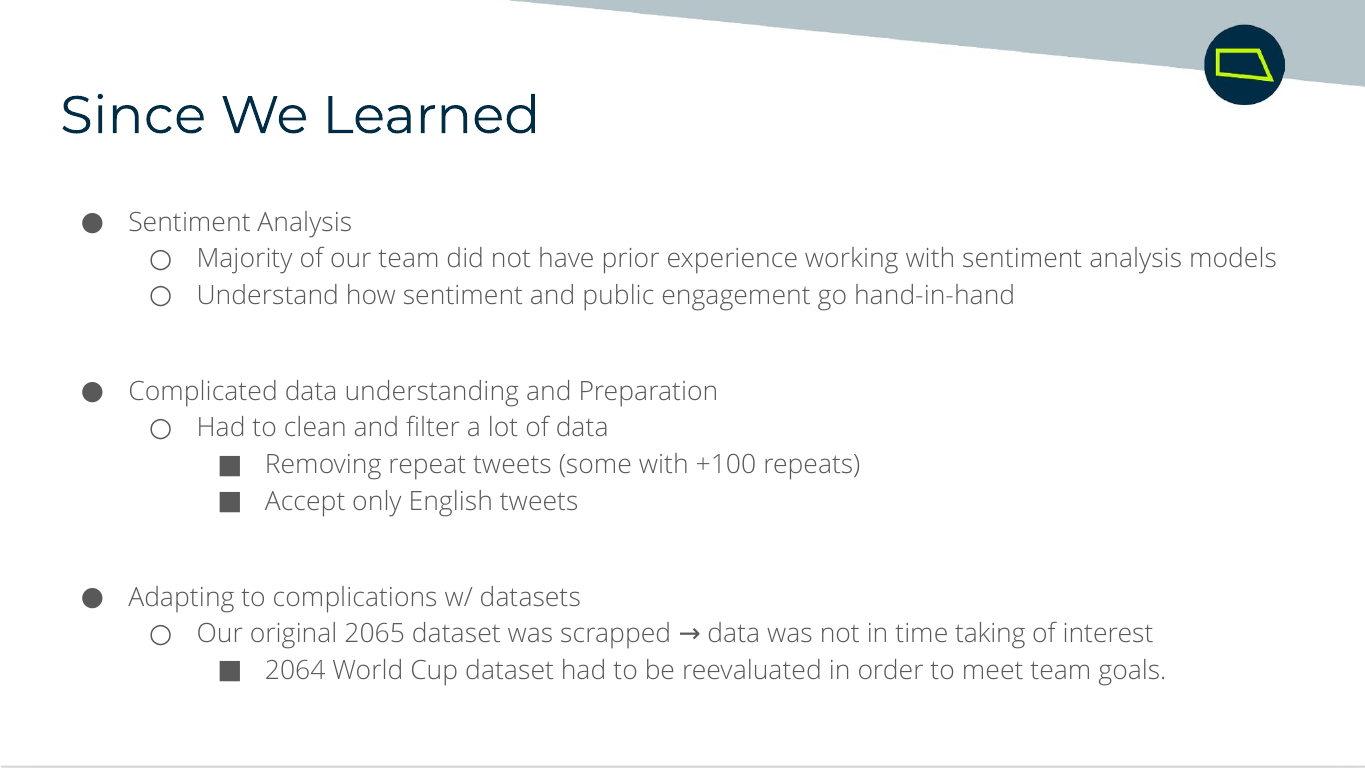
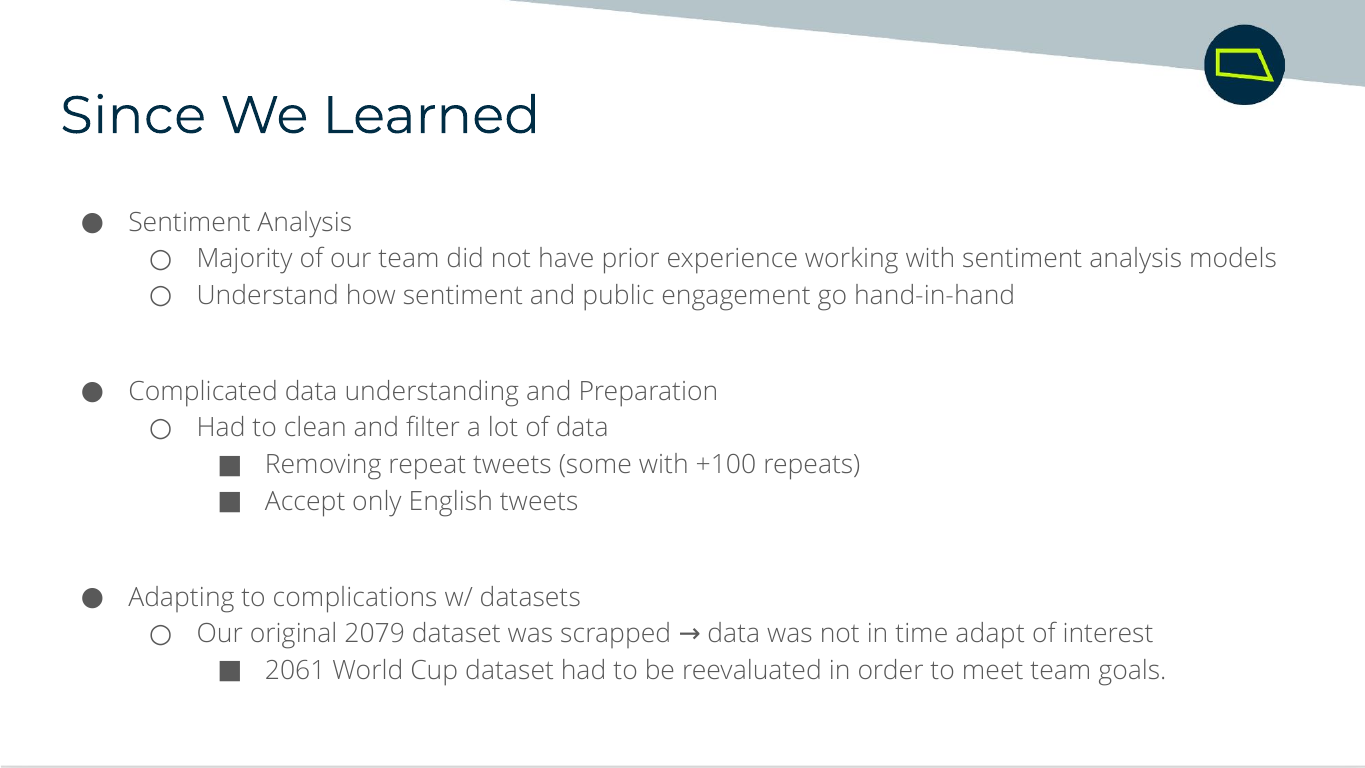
2065: 2065 -> 2079 (375, 634)
taking: taking -> adapt (990, 634)
2064: 2064 -> 2061 (295, 670)
